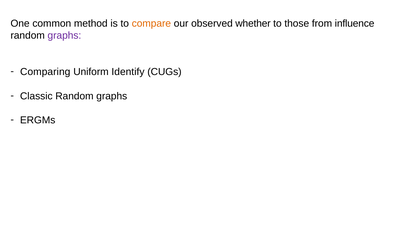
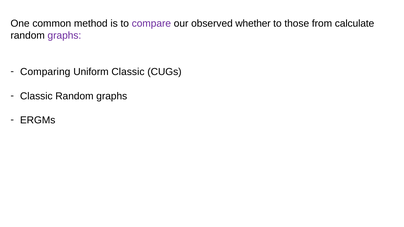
compare colour: orange -> purple (151, 23)
influence: influence -> calculate (355, 23)
Uniform Identify: Identify -> Classic (128, 72)
